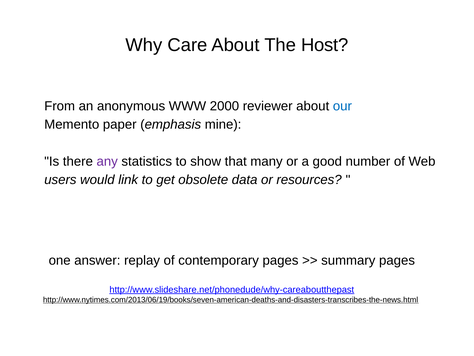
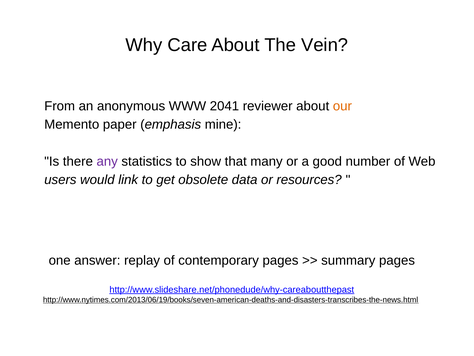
Host: Host -> Vein (325, 45)
2000: 2000 -> 2041 (224, 106)
our colour: blue -> orange (342, 106)
